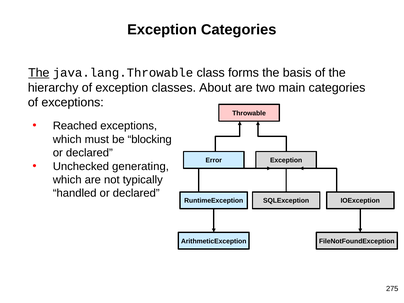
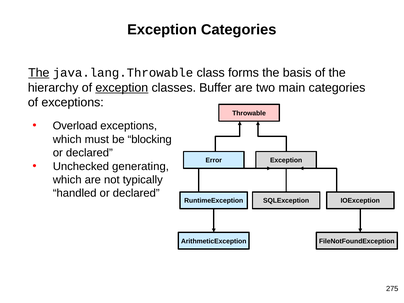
exception underline: none -> present (122, 88)
About: About -> Buffer (215, 88)
Reached: Reached -> Overload (75, 126)
